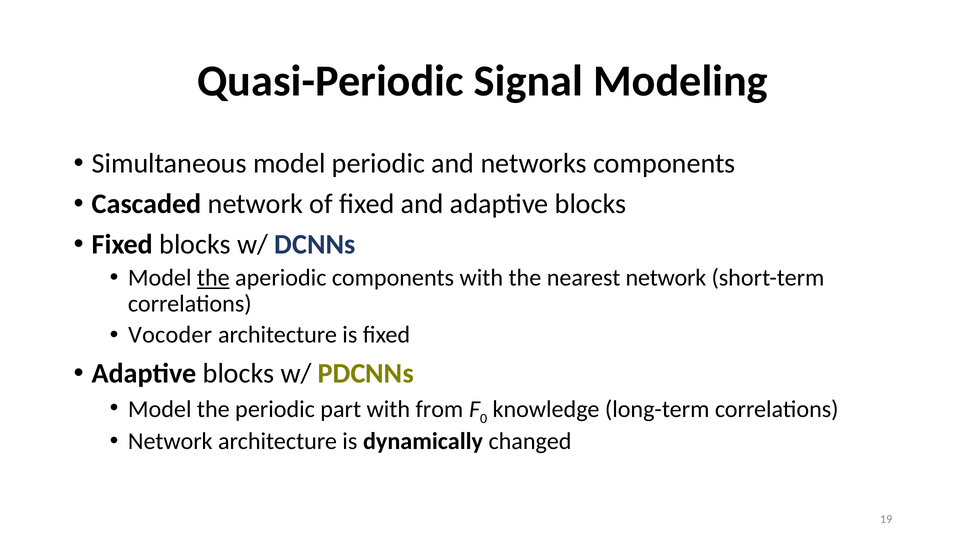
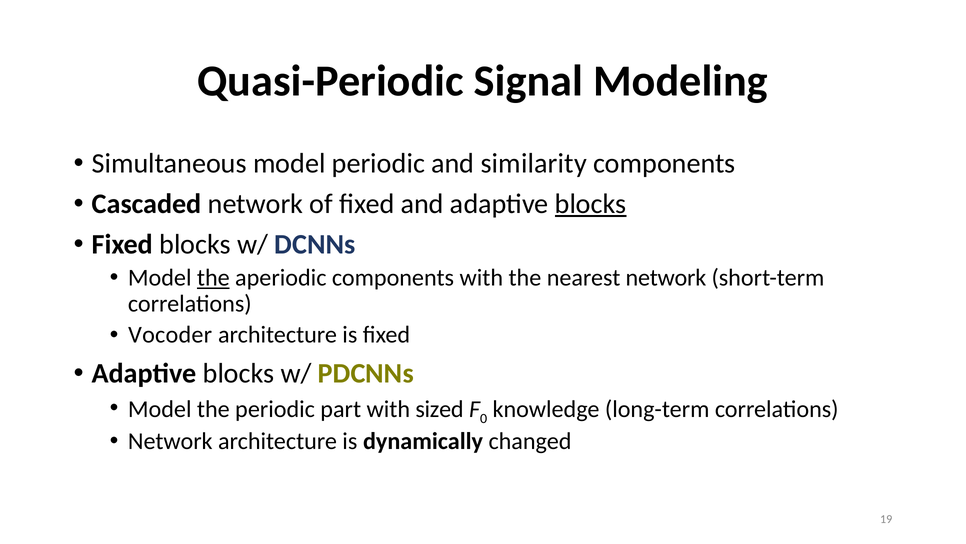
networks: networks -> similarity (534, 163)
blocks underline: none -> present (591, 204)
from: from -> sized (440, 409)
